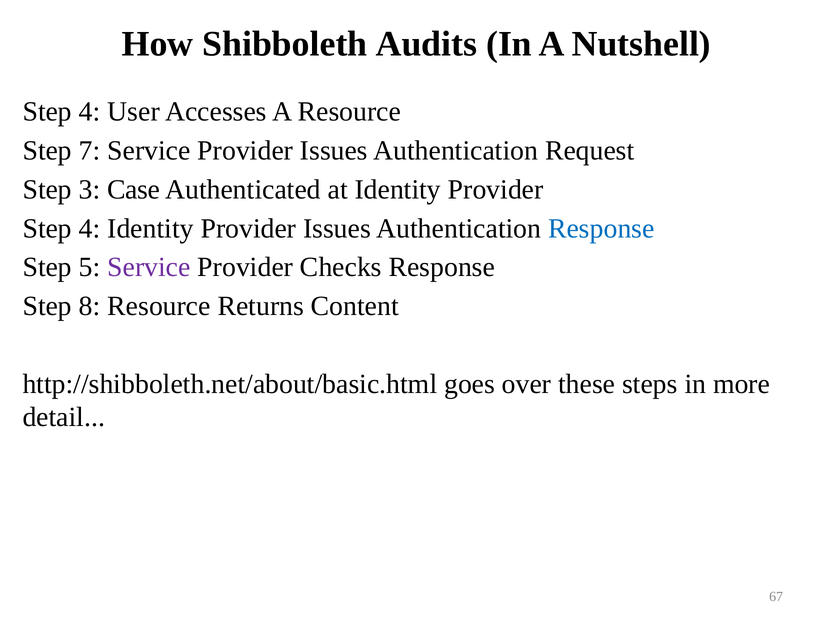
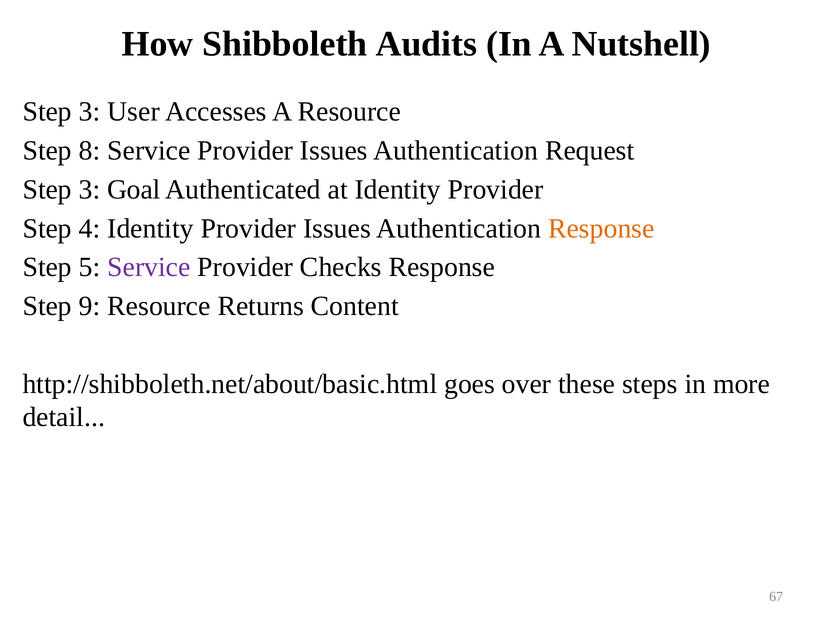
4: 4 -> 3 (90, 112)
7: 7 -> 8 (90, 151)
Case: Case -> Goal (134, 189)
Response colour: blue -> orange (601, 228)
8: 8 -> 9 (90, 306)
